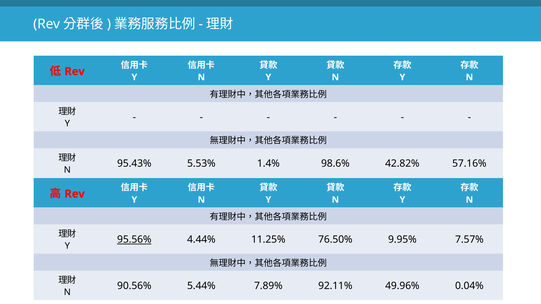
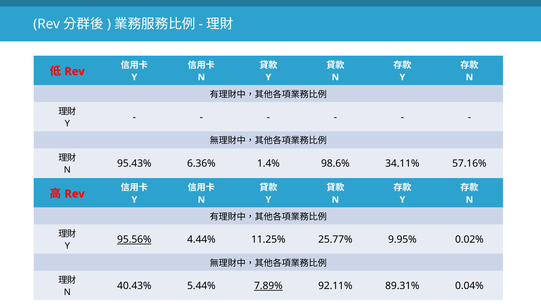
5.53%: 5.53% -> 6.36% (201, 164)
42.82%: 42.82% -> 34.11% (402, 164)
76.50%: 76.50% -> 25.77% (335, 240)
7.57%: 7.57% -> 0.02% (469, 240)
90.56%: 90.56% -> 40.43% (134, 286)
7.89% underline: none -> present (268, 286)
49.96%: 49.96% -> 89.31% (402, 286)
